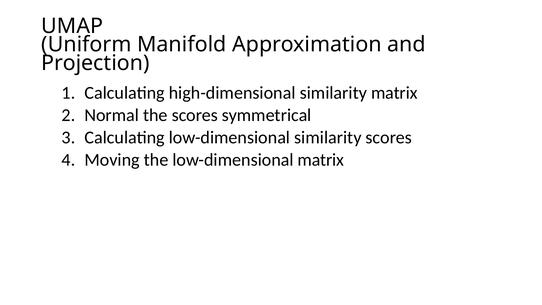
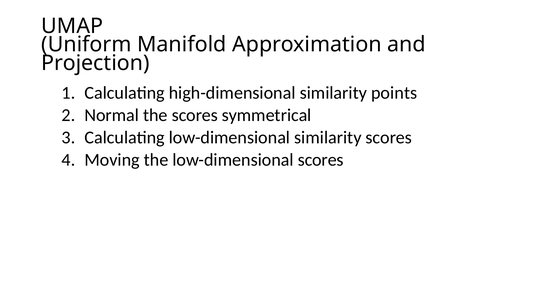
similarity matrix: matrix -> points (394, 93)
low-dimensional matrix: matrix -> scores (321, 160)
